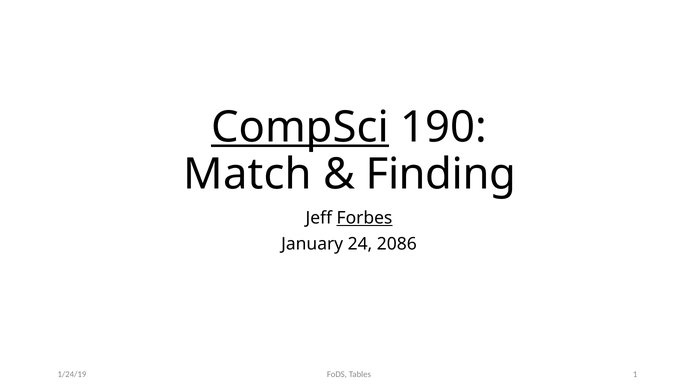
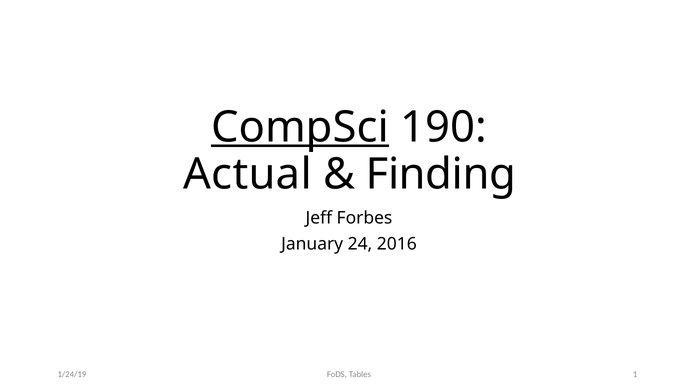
Match: Match -> Actual (248, 174)
Forbes underline: present -> none (364, 218)
2086: 2086 -> 2016 (397, 244)
